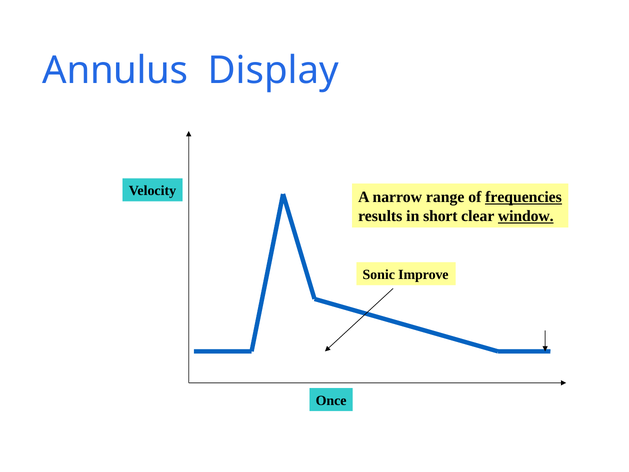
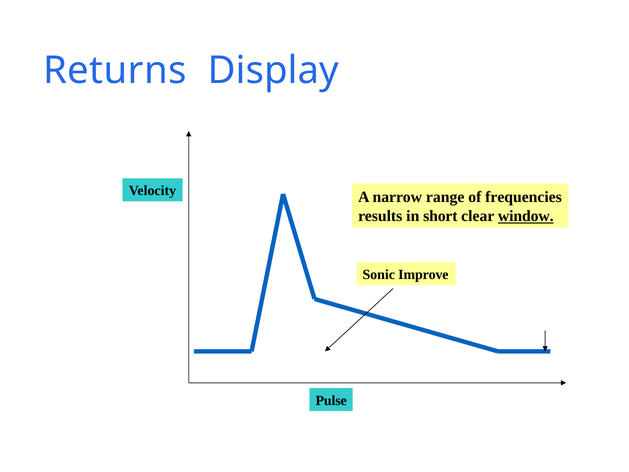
Annulus: Annulus -> Returns (115, 70)
frequencies underline: present -> none (524, 197)
Once: Once -> Pulse (331, 400)
